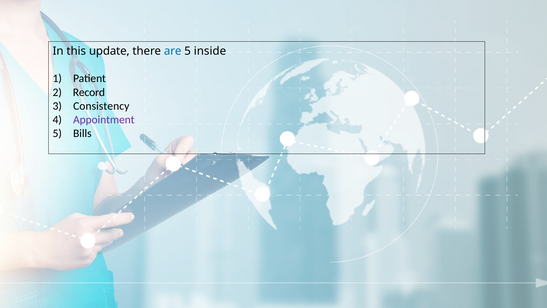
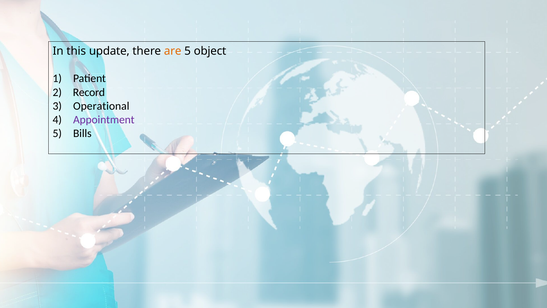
are colour: blue -> orange (173, 51)
inside: inside -> object (210, 51)
Consistency: Consistency -> Operational (101, 106)
